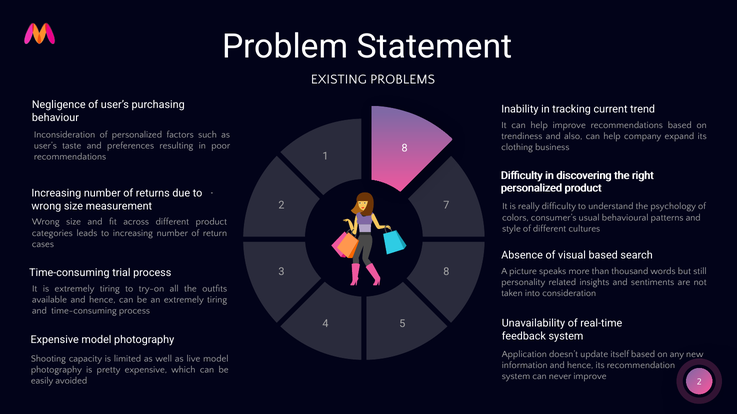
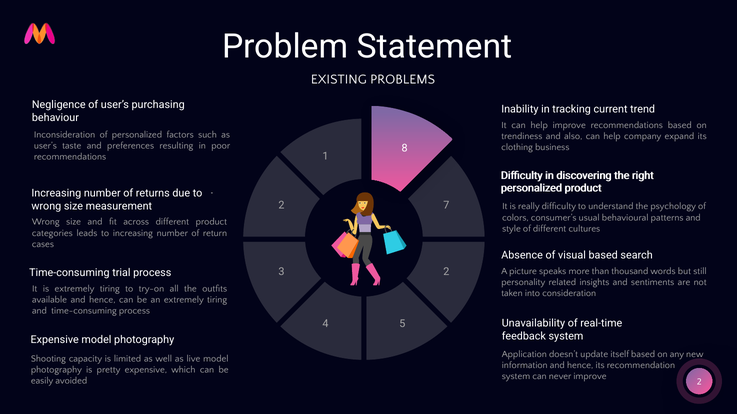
3 8: 8 -> 2 (446, 272)
